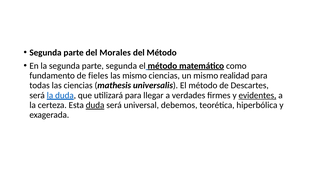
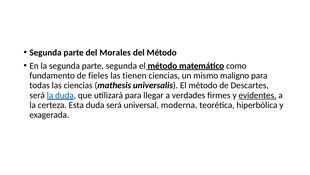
las mismo: mismo -> tienen (134, 75)
realidad: realidad -> maligno (235, 75)
duda underline: present -> none (95, 105)
debemos: debemos -> moderna (179, 105)
